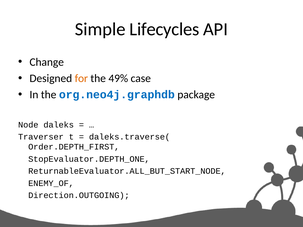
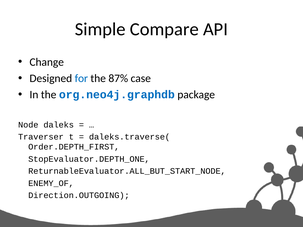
Lifecycles: Lifecycles -> Compare (164, 29)
for colour: orange -> blue (81, 78)
49%: 49% -> 87% (118, 78)
